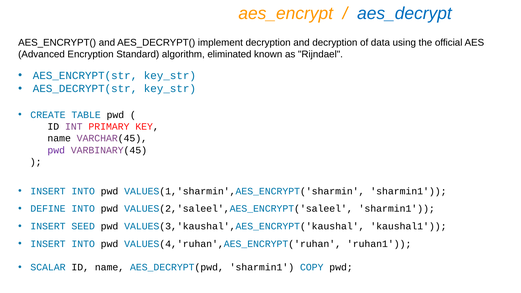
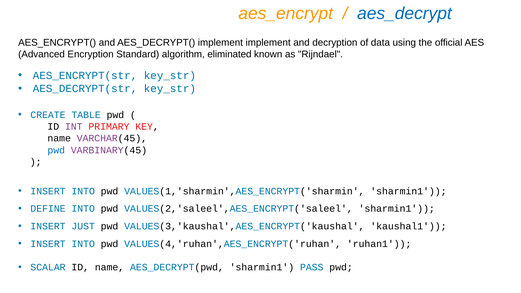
implement decryption: decryption -> implement (268, 43)
pwd colour: purple -> blue (56, 150)
SEED: SEED -> JUST (83, 226)
COPY: COPY -> PASS (312, 267)
